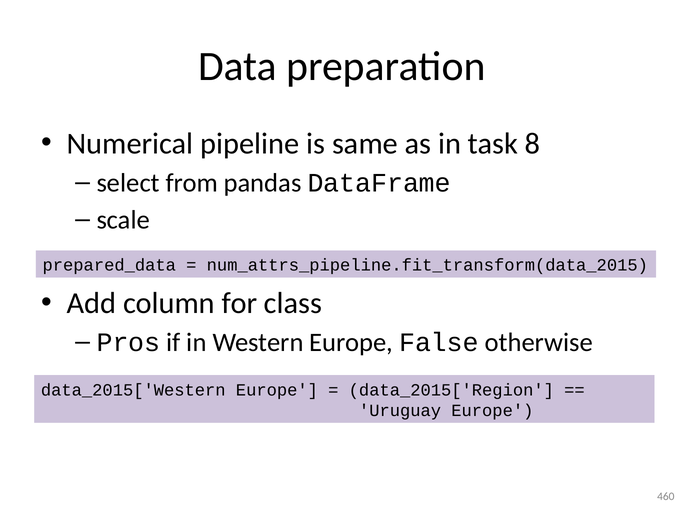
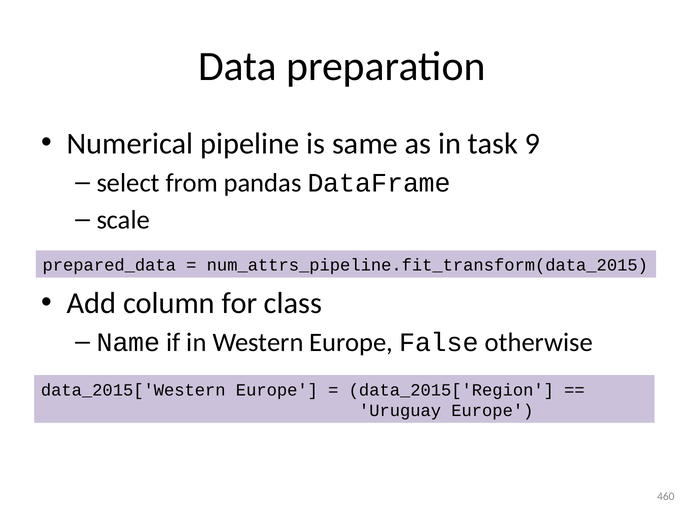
8: 8 -> 9 (533, 143)
Pros: Pros -> Name (128, 342)
